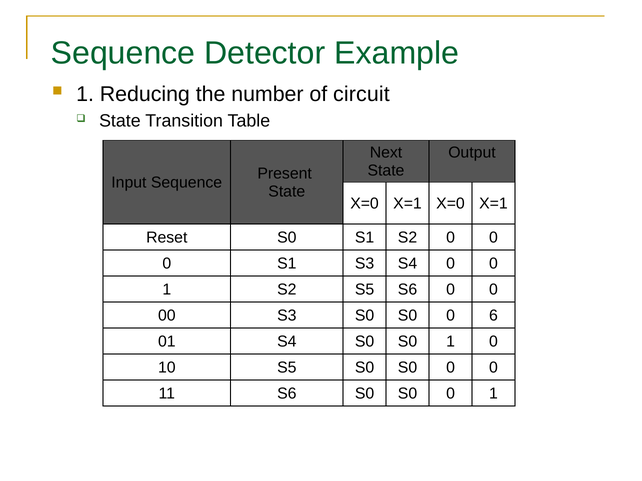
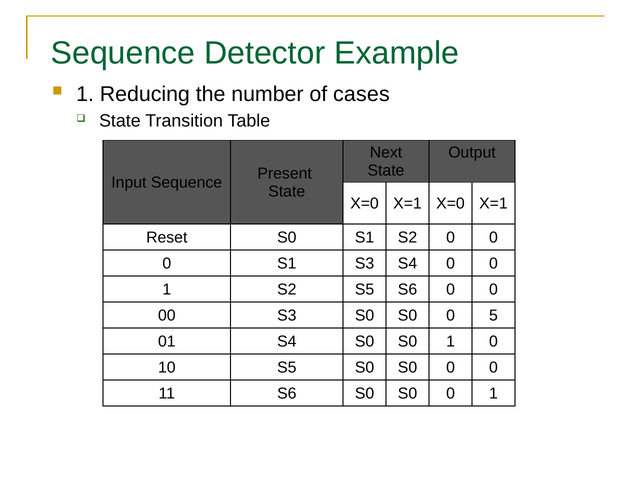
circuit: circuit -> cases (361, 94)
6: 6 -> 5 (494, 315)
